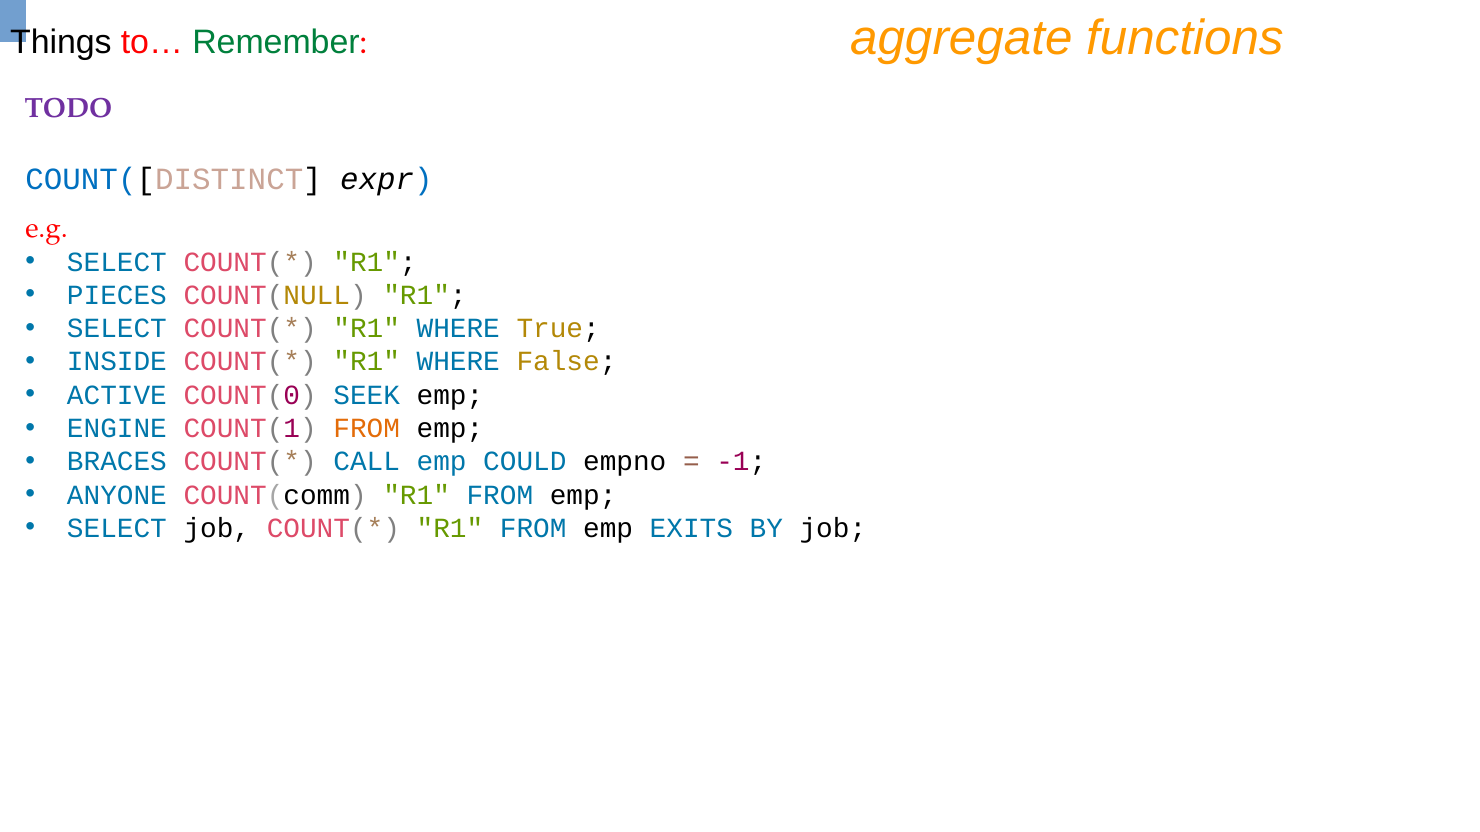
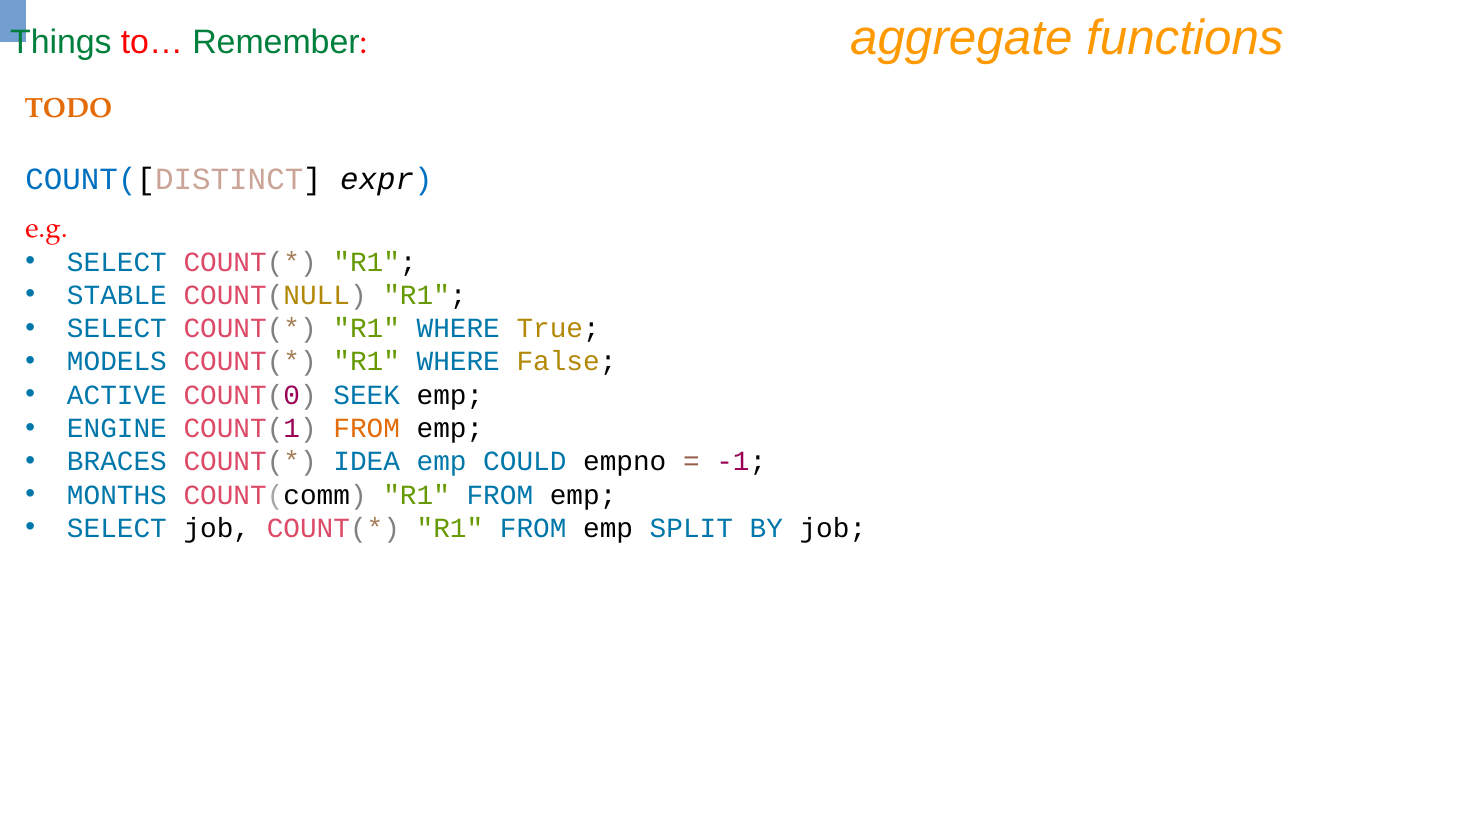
Things colour: black -> green (61, 42)
TODO colour: purple -> orange (68, 108)
PIECES: PIECES -> STABLE (117, 295)
INSIDE: INSIDE -> MODELS (117, 362)
CALL: CALL -> IDEA (367, 462)
ANYONE: ANYONE -> MONTHS (117, 495)
EXITS: EXITS -> SPLIT (691, 528)
